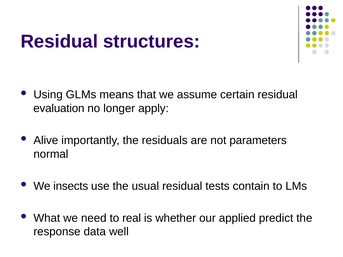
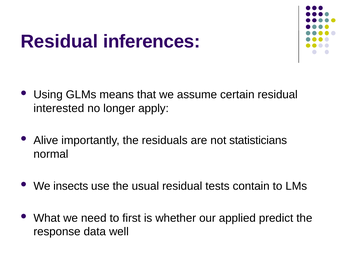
structures: structures -> inferences (152, 42)
evaluation: evaluation -> interested (59, 108)
parameters: parameters -> statisticians (258, 141)
real: real -> first (132, 218)
